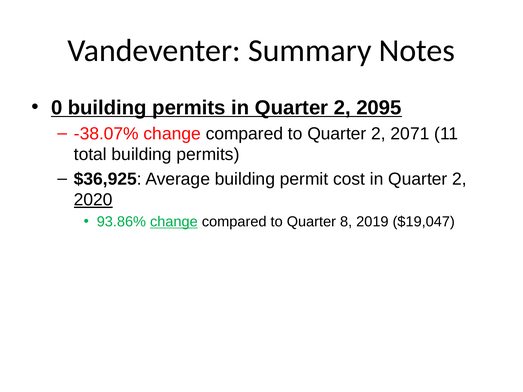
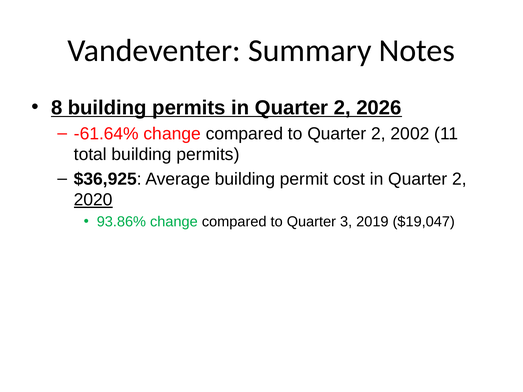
0: 0 -> 8 (57, 108)
2095: 2095 -> 2026 (379, 108)
-38.07%: -38.07% -> -61.64% (106, 134)
2071: 2071 -> 2002 (410, 134)
change underline: present -> none (174, 222)
8: 8 -> 3 (346, 222)
